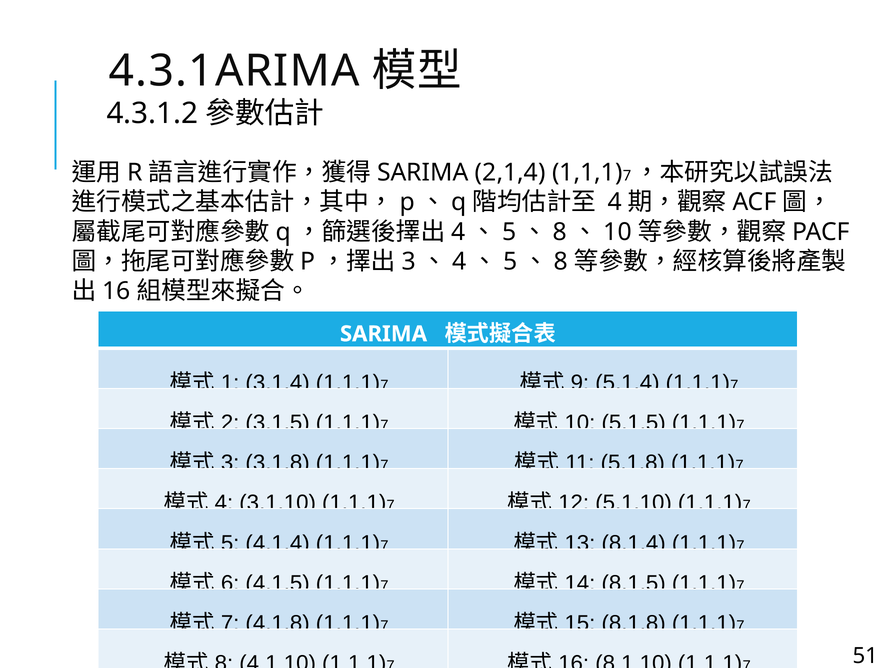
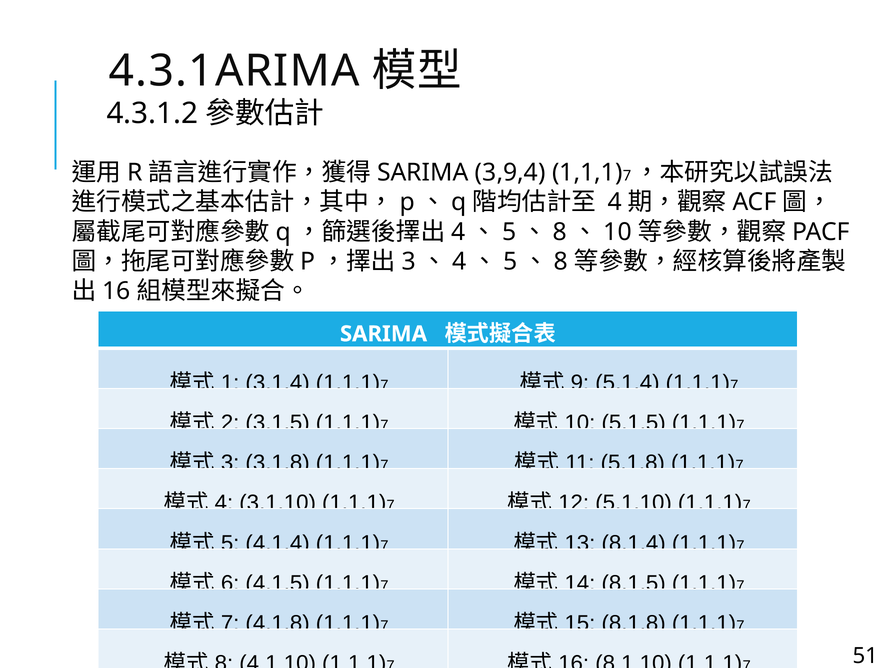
2,1,4: 2,1,4 -> 3,9,4 (510, 172)
